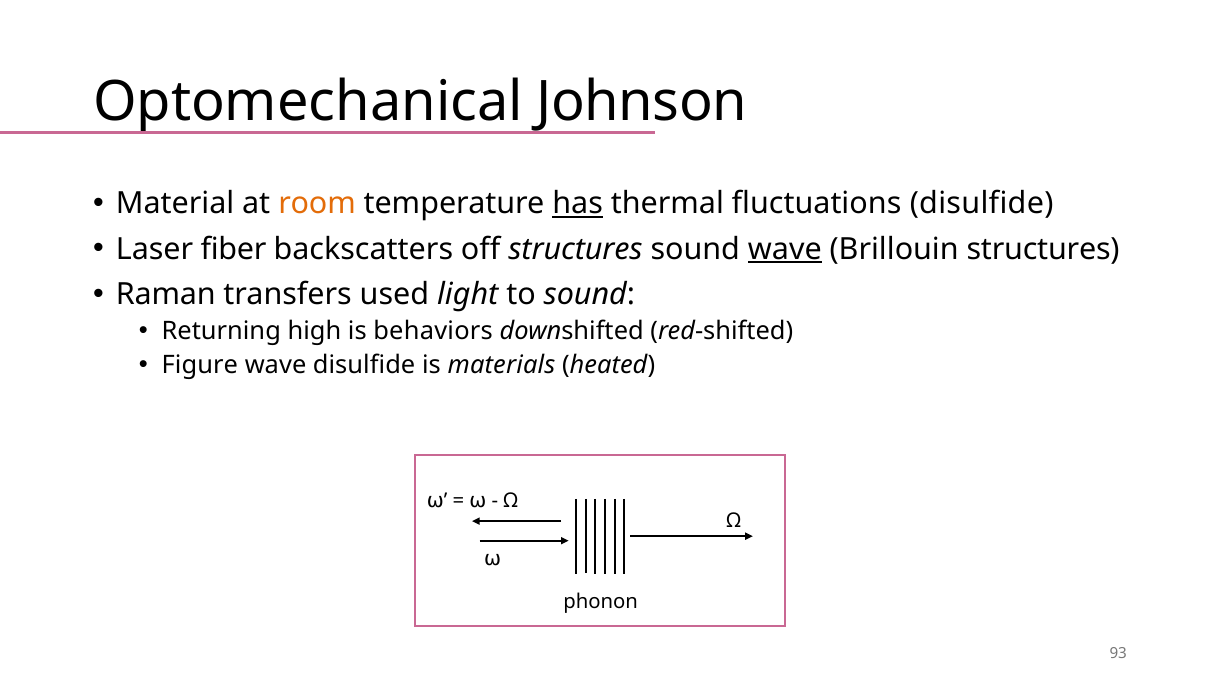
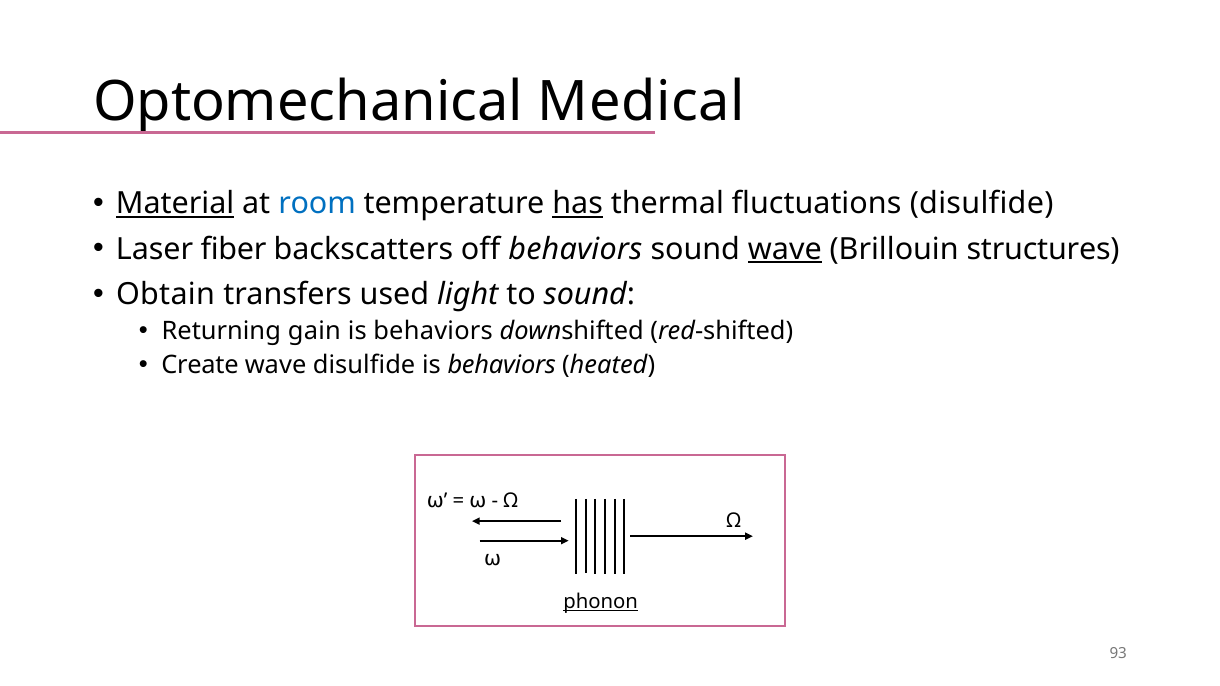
Johnson: Johnson -> Medical (641, 102)
Material underline: none -> present (175, 204)
room colour: orange -> blue (317, 204)
off structures: structures -> behaviors (575, 249)
Raman: Raman -> Obtain (166, 295)
high: high -> gain (314, 331)
Figure: Figure -> Create (200, 365)
materials: materials -> behaviors (502, 365)
phonon underline: none -> present (601, 602)
